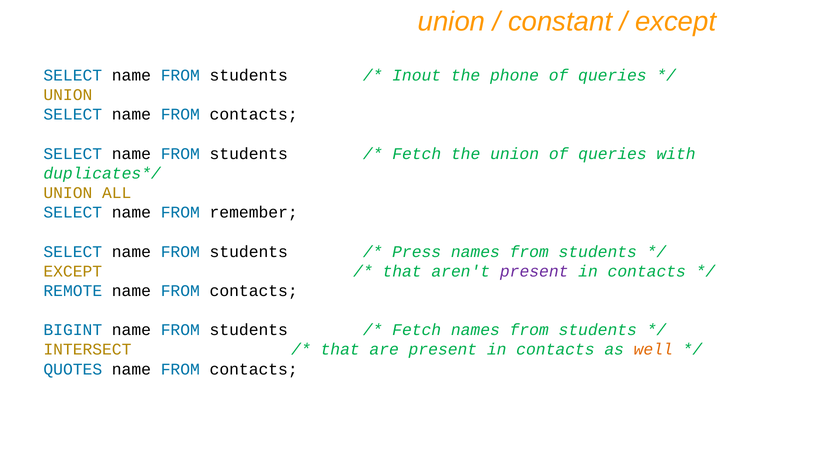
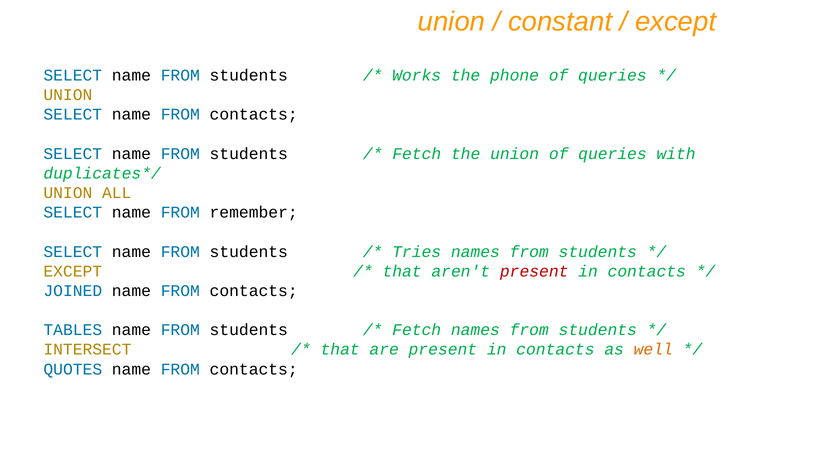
Inout: Inout -> Works (417, 76)
Press: Press -> Tries (417, 252)
present colour: purple -> red (534, 272)
REMOTE: REMOTE -> JOINED (73, 291)
BIGINT: BIGINT -> TABLES (73, 330)
